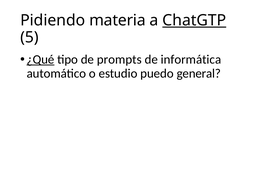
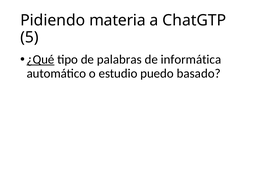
ChatGTP underline: present -> none (194, 20)
prompts: prompts -> palabras (119, 59)
general: general -> basado (199, 73)
